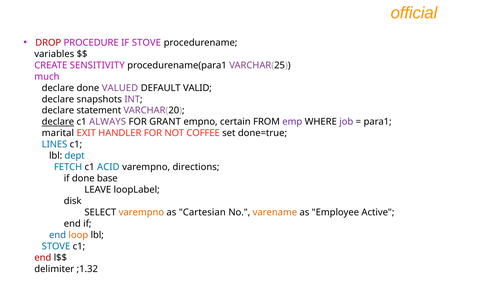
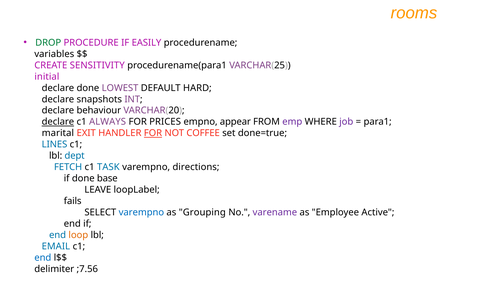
official: official -> rooms (414, 13)
DROP colour: red -> green (48, 43)
IF STOVE: STOVE -> EASILY (147, 43)
much: much -> initial (47, 77)
VALUED: VALUED -> LOWEST (120, 88)
VALID: VALID -> HARD (197, 88)
statement: statement -> behaviour (99, 111)
GRANT: GRANT -> PRICES (165, 122)
certain: certain -> appear (235, 122)
FOR underline: none -> present (153, 133)
ACID: ACID -> TASK (108, 167)
disk: disk -> fails (73, 201)
varempno colour: orange -> blue (141, 213)
Cartesian: Cartesian -> Grouping (202, 213)
varename colour: orange -> purple (275, 213)
STOVE: STOVE -> EMAIL (56, 247)
end colour: red -> blue (43, 258)
;1.32: ;1.32 -> ;7.56 (87, 270)
